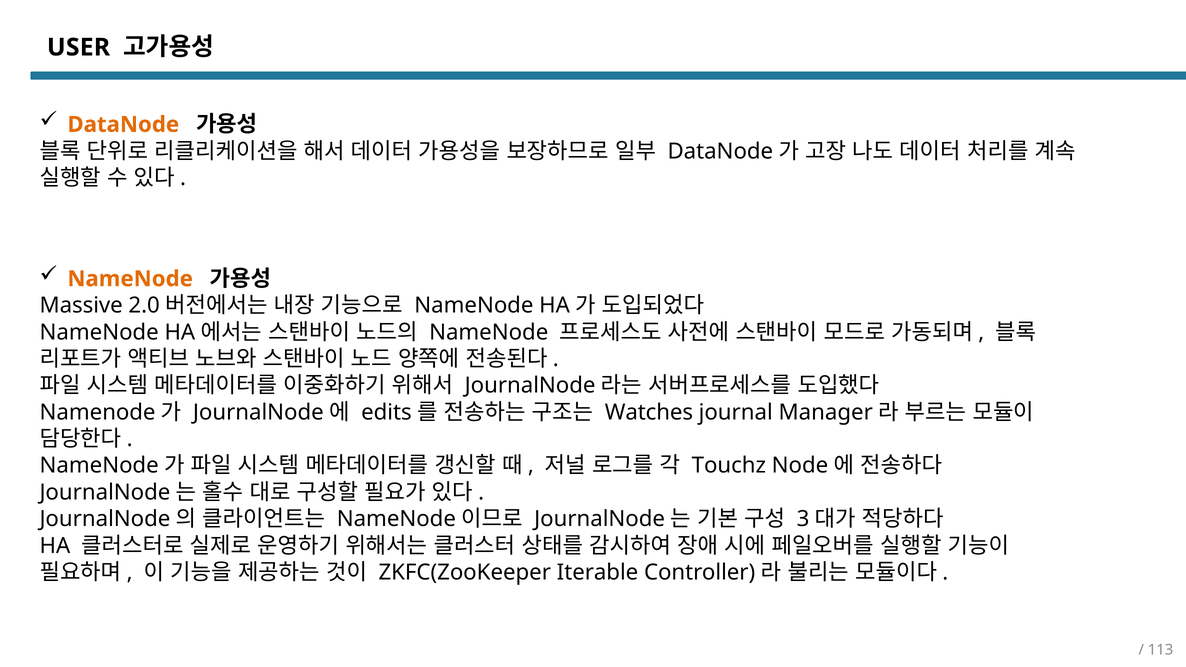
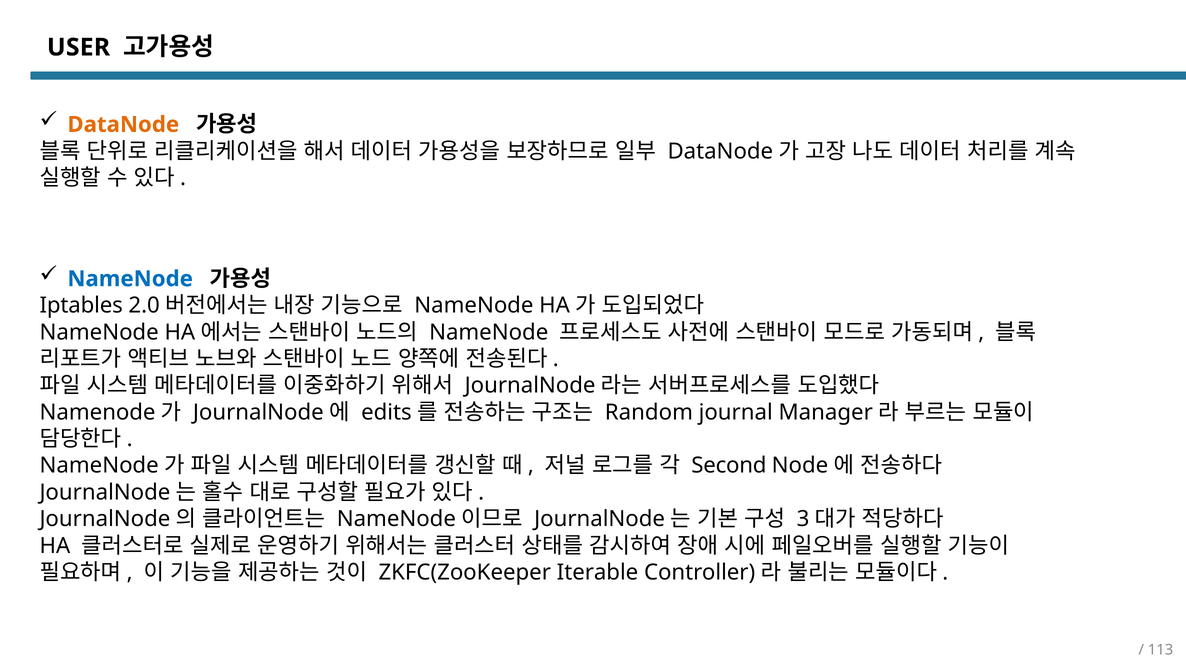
NameNode colour: orange -> blue (130, 279)
Massive: Massive -> Iptables (81, 306)
Watches: Watches -> Random (649, 412)
Touchz: Touchz -> Second (729, 466)
